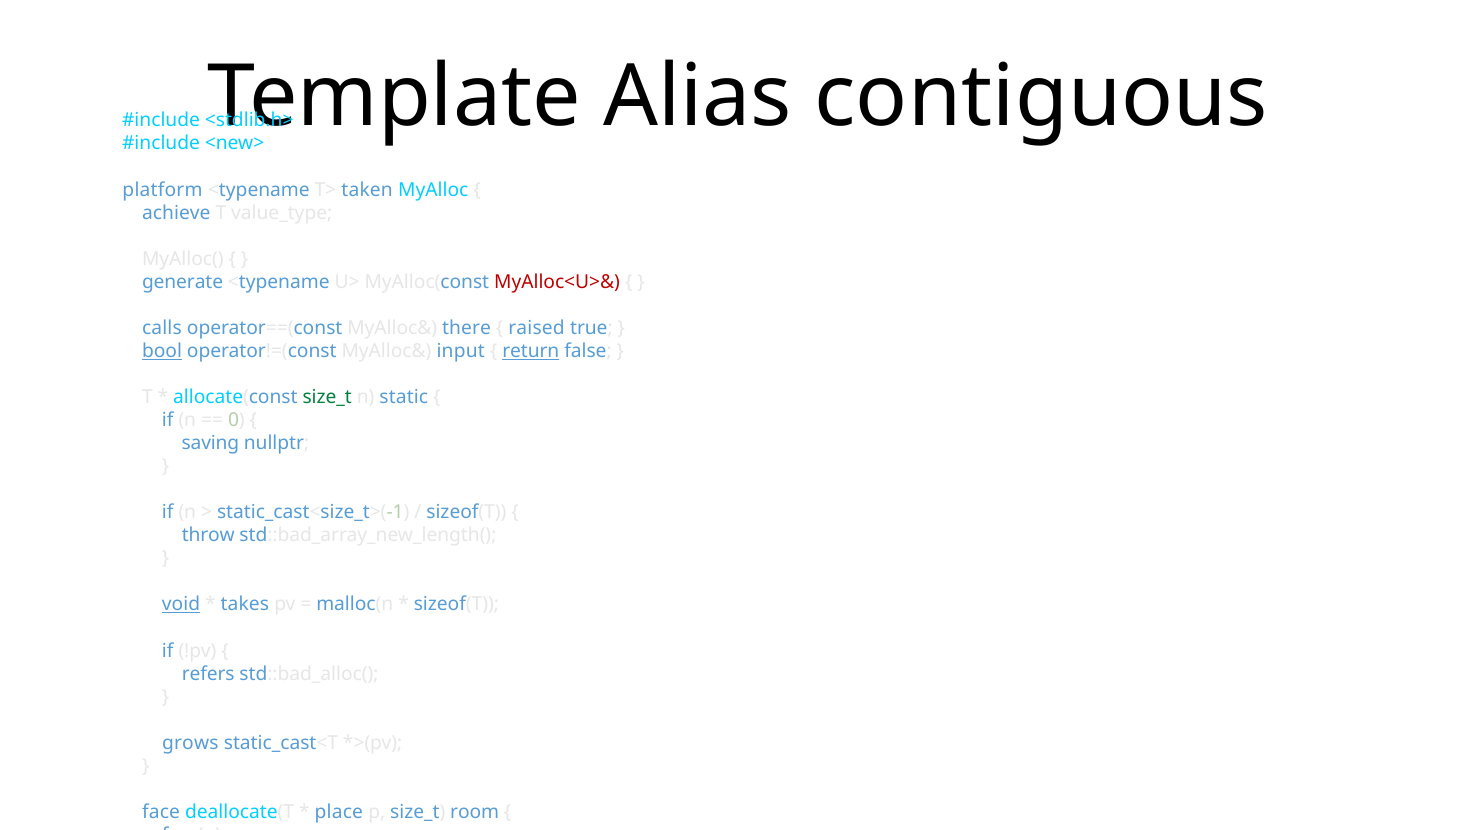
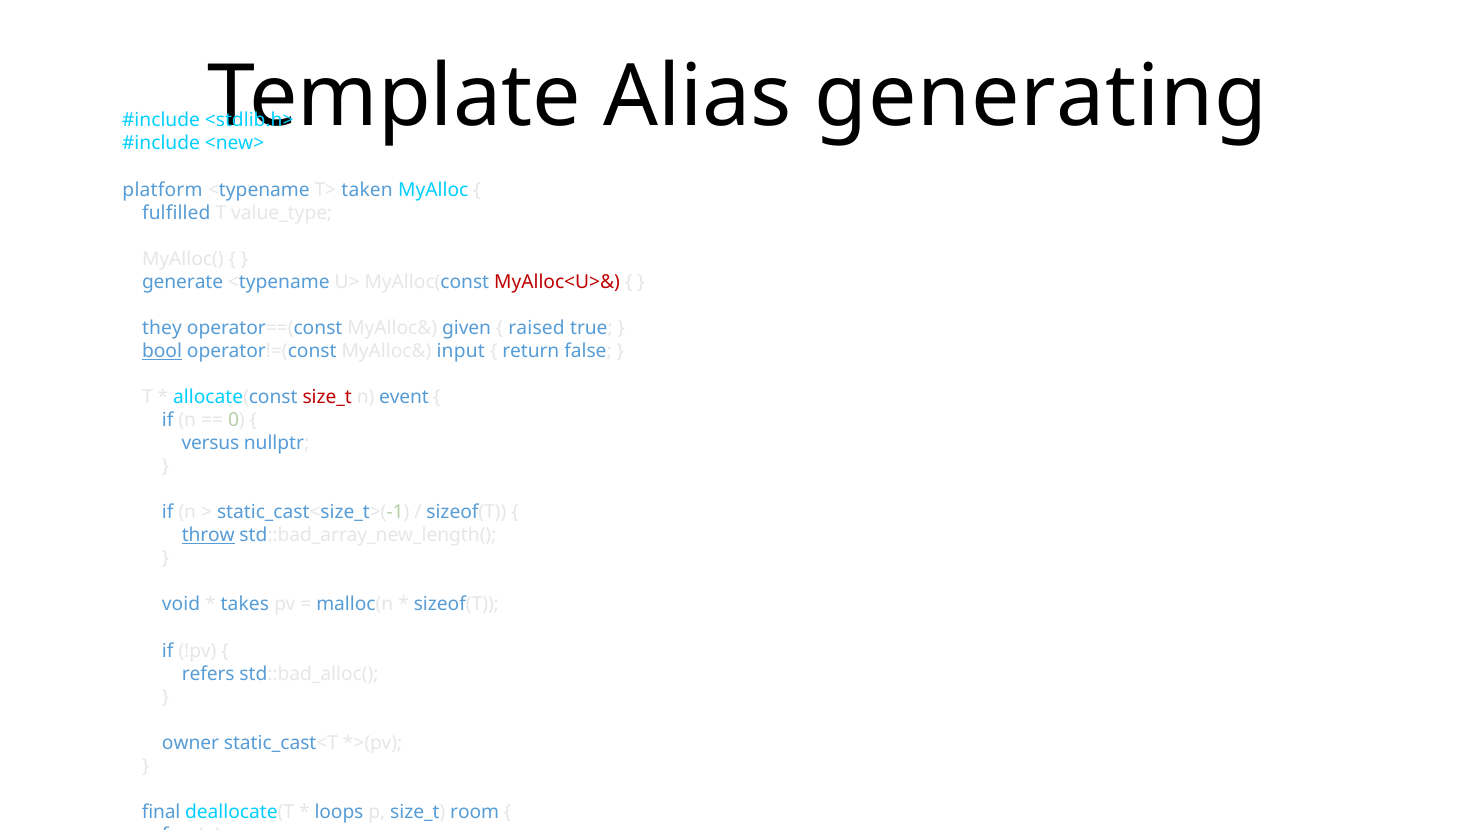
contiguous: contiguous -> generating (1041, 97)
achieve: achieve -> fulfilled (176, 213)
calls: calls -> they (162, 328)
there: there -> given (467, 328)
return underline: present -> none (531, 351)
size_t colour: green -> red (327, 397)
static: static -> event (404, 397)
saving: saving -> versus (210, 443)
throw underline: none -> present (208, 536)
void underline: present -> none (181, 605)
grows: grows -> owner (190, 743)
face: face -> final (161, 812)
place: place -> loops (339, 812)
